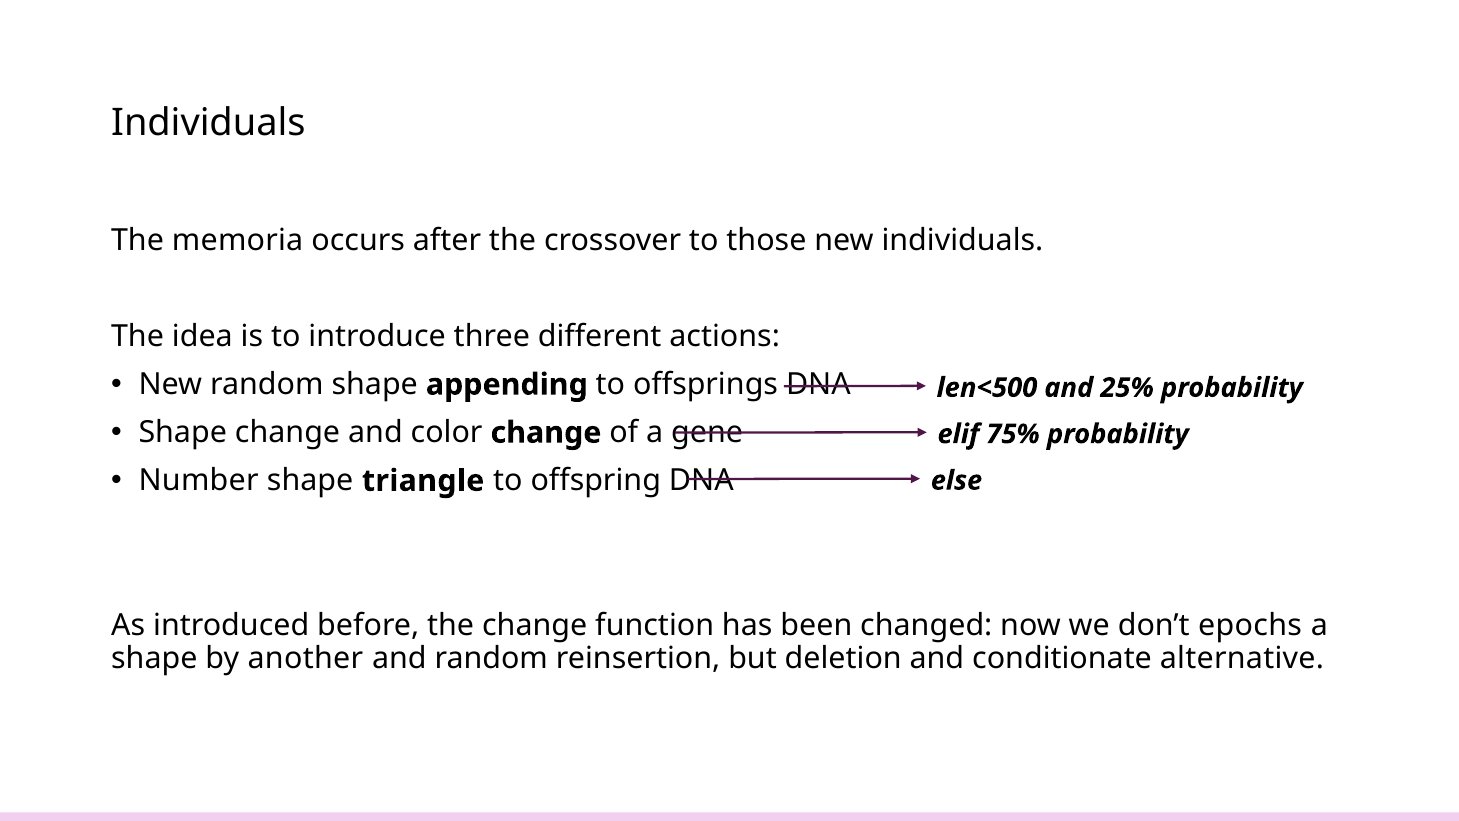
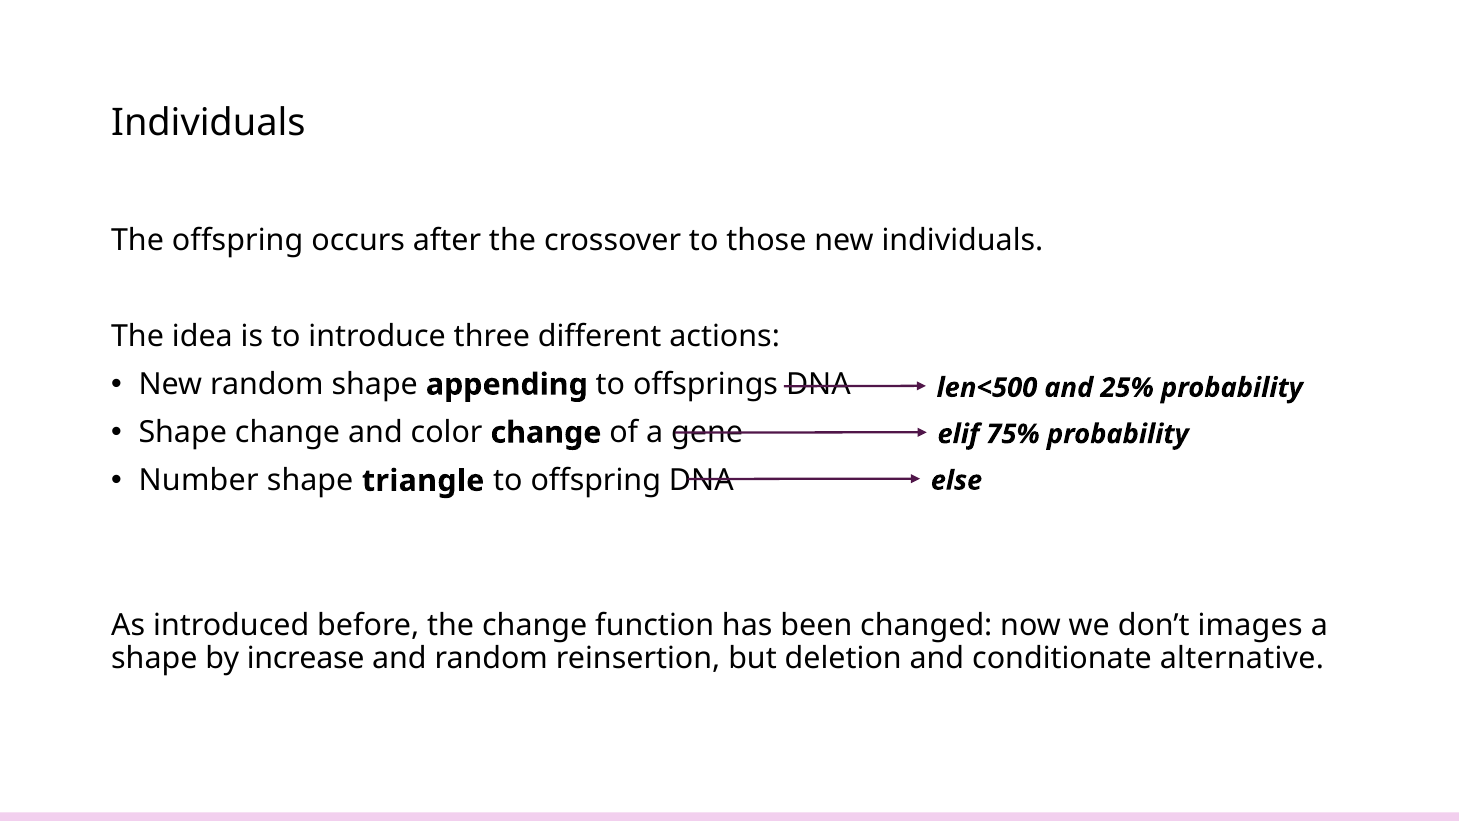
The memoria: memoria -> offspring (238, 240)
epochs: epochs -> images (1250, 625)
another: another -> increase (306, 658)
